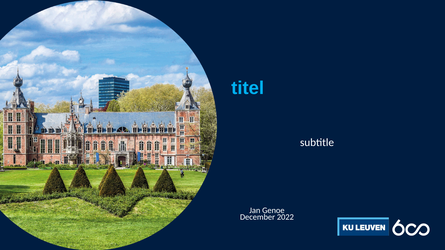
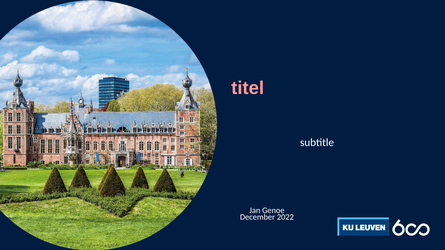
titel colour: light blue -> pink (248, 88)
